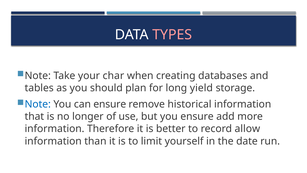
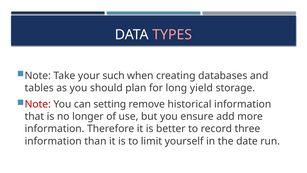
char: char -> such (114, 75)
Note colour: blue -> red (38, 104)
can ensure: ensure -> setting (110, 104)
allow: allow -> three (247, 129)
